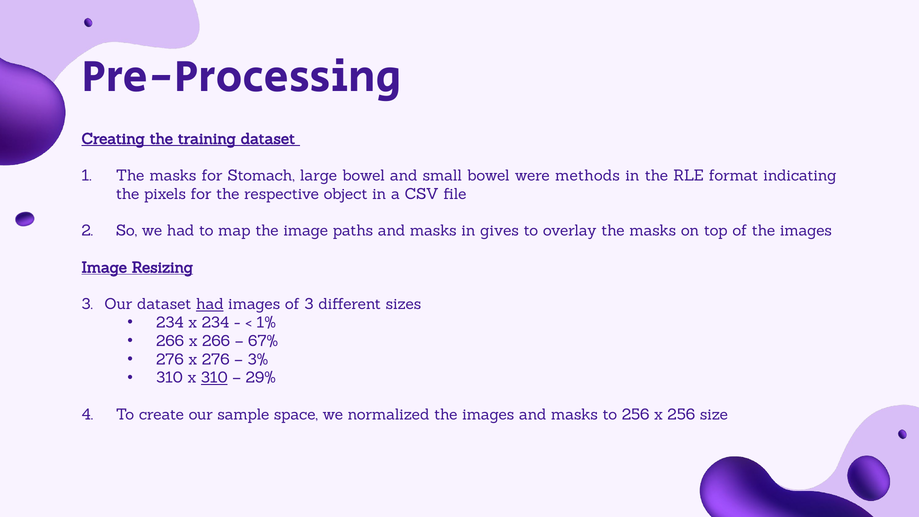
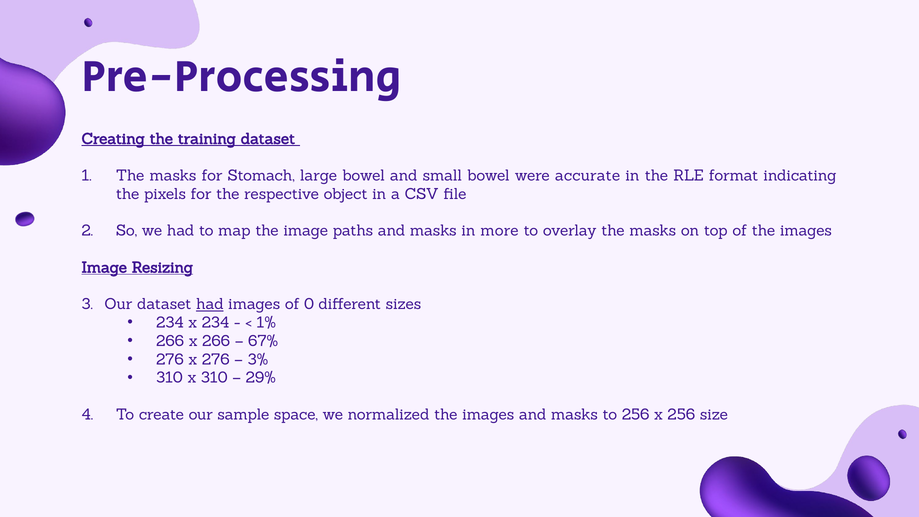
methods: methods -> accurate (588, 176)
gives: gives -> more (500, 231)
of 3: 3 -> 0 (309, 304)
310 underline: present -> none (214, 378)
